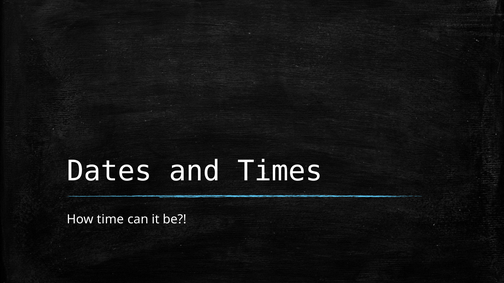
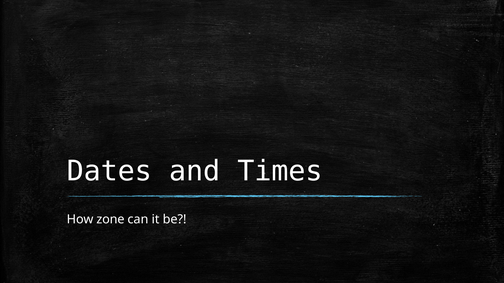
time: time -> zone (110, 220)
